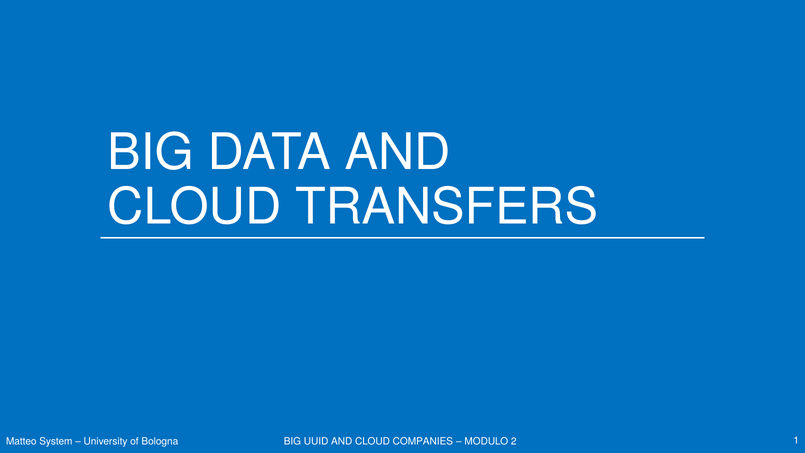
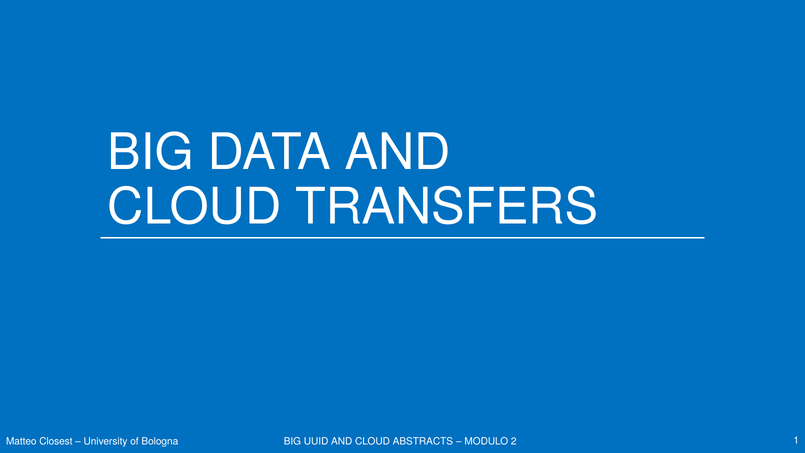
System: System -> Closest (56, 441)
COMPANIES: COMPANIES -> ABSTRACTS (423, 441)
